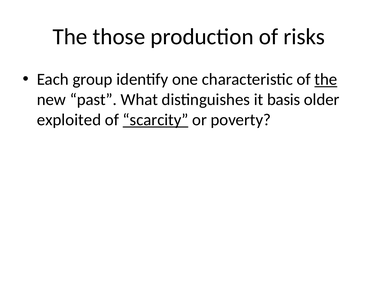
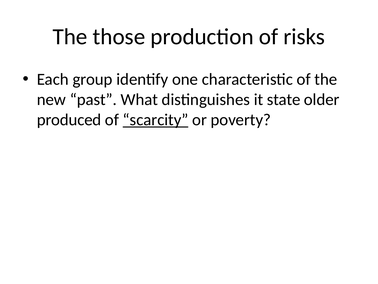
the underline: present -> none (326, 79)
basis: basis -> state (284, 99)
exploited: exploited -> produced (69, 120)
